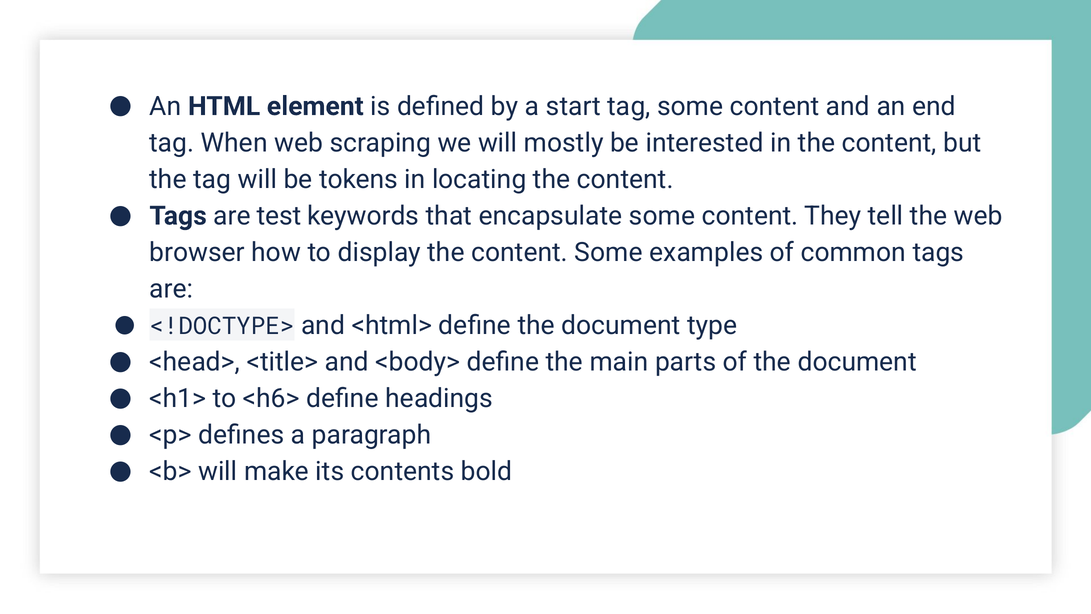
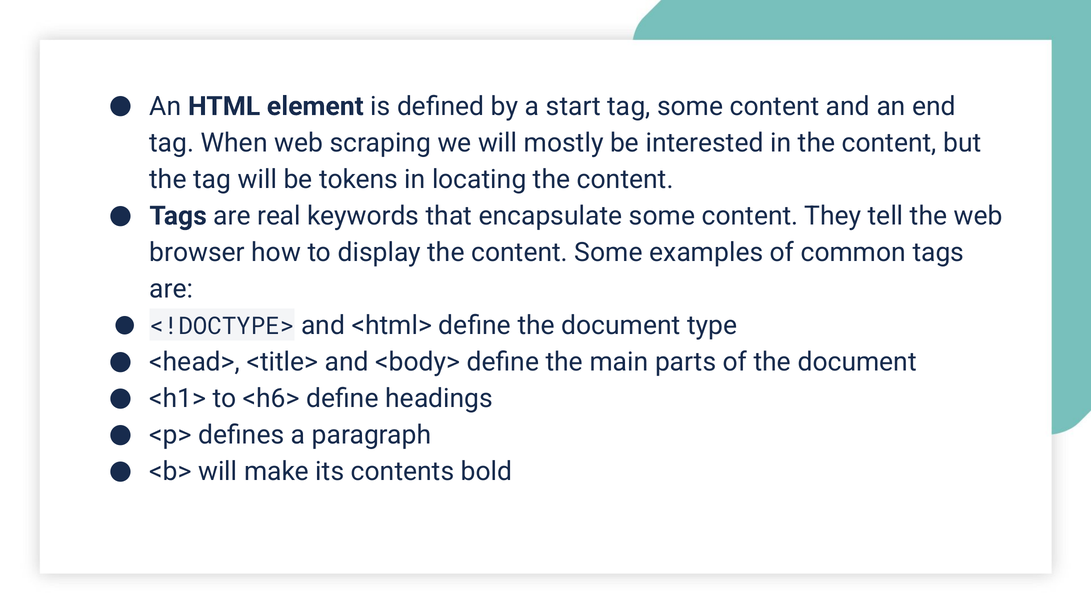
test: test -> real (279, 216)
